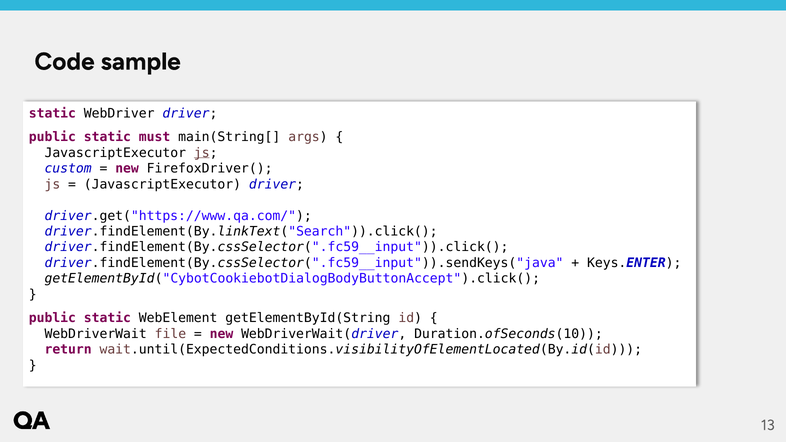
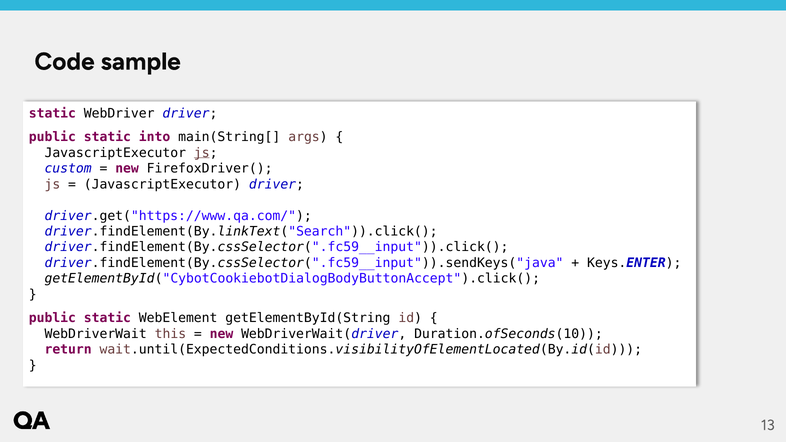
must: must -> into (155, 137)
file: file -> this (170, 334)
